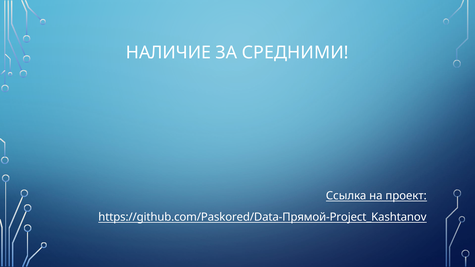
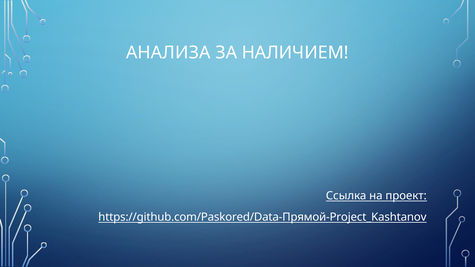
НАЛИЧИЕ: НАЛИЧИЕ -> АНАЛИЗА (168, 53)
СРЕДНИМИ: СРЕДНИМИ -> НАЛИЧИЕМ (295, 53)
